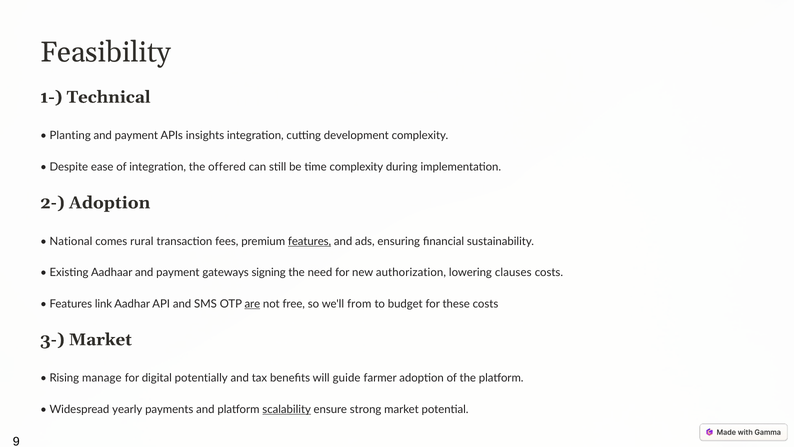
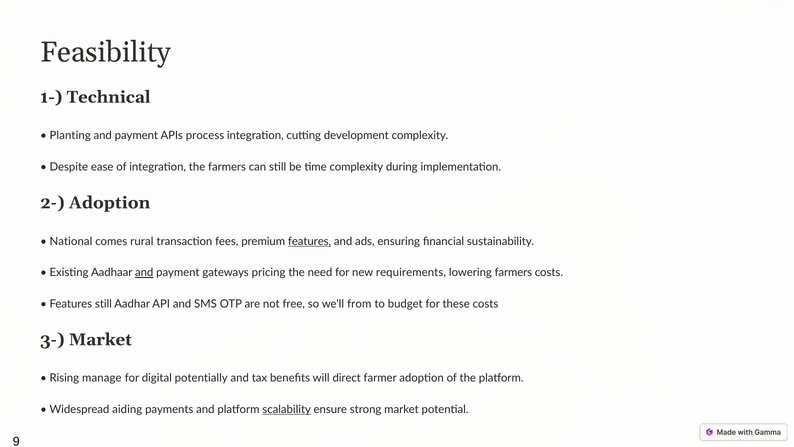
insights: insights -> process (205, 136)
the offered: offered -> farmers (227, 167)
and underline: none -> present (144, 272)
signing: signing -> pricing (269, 272)
authorization: authorization -> requirements (411, 272)
lowering clauses: clauses -> farmers (513, 272)
Features link: link -> still (103, 304)
are underline: present -> none (252, 304)
guide: guide -> direct (347, 378)
yearly: yearly -> aiding (127, 409)
